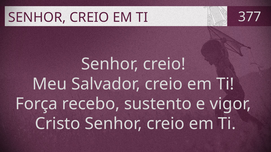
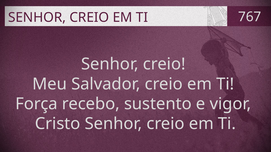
377: 377 -> 767 (250, 17)
